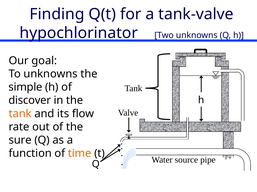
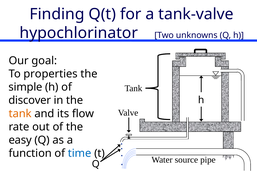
To unknowns: unknowns -> properties (51, 74)
sure: sure -> easy (20, 141)
time colour: orange -> blue (80, 154)
